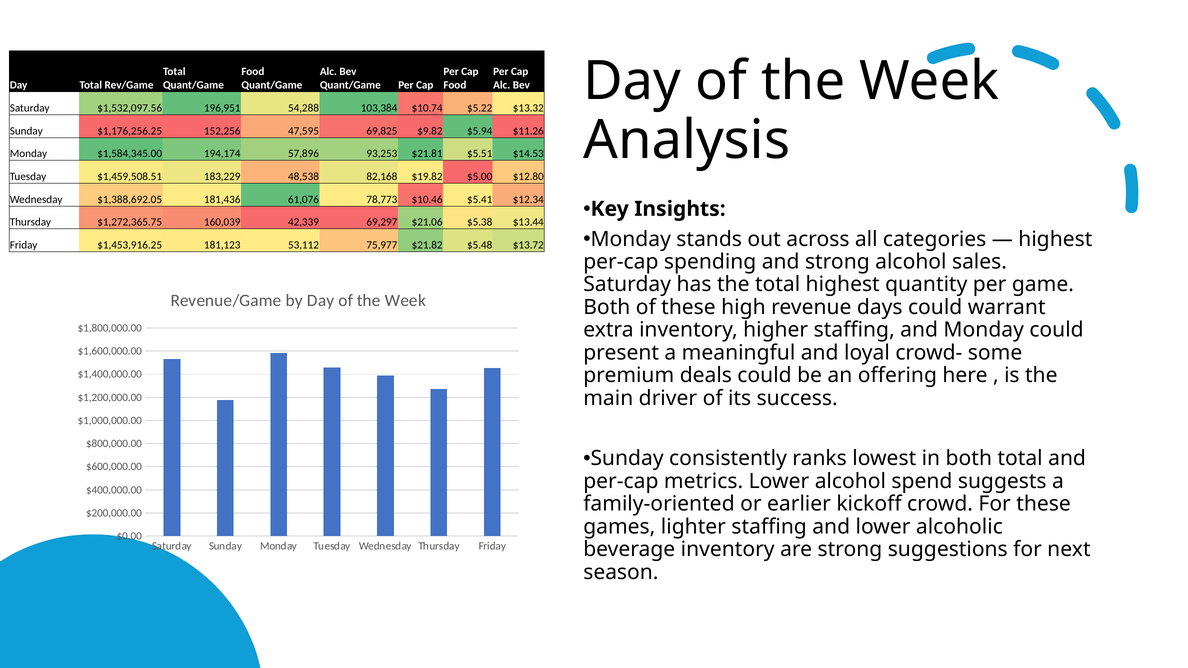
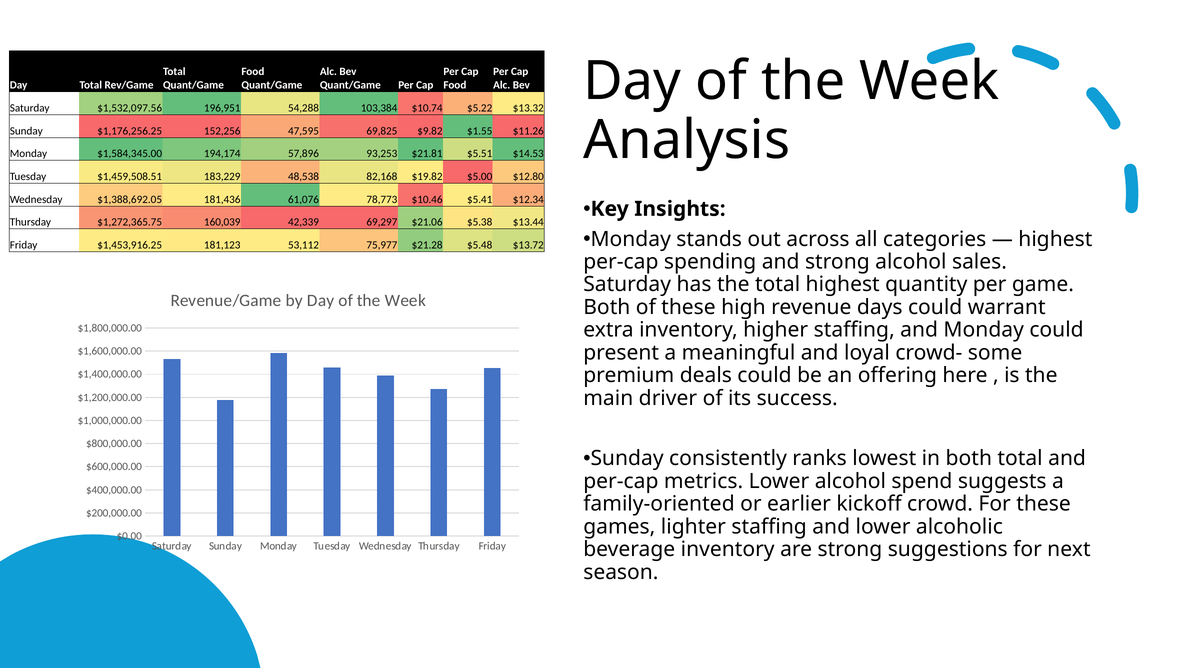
$5.94: $5.94 -> $1.55 (480, 131)
$21.82: $21.82 -> $21.28 (427, 245)
